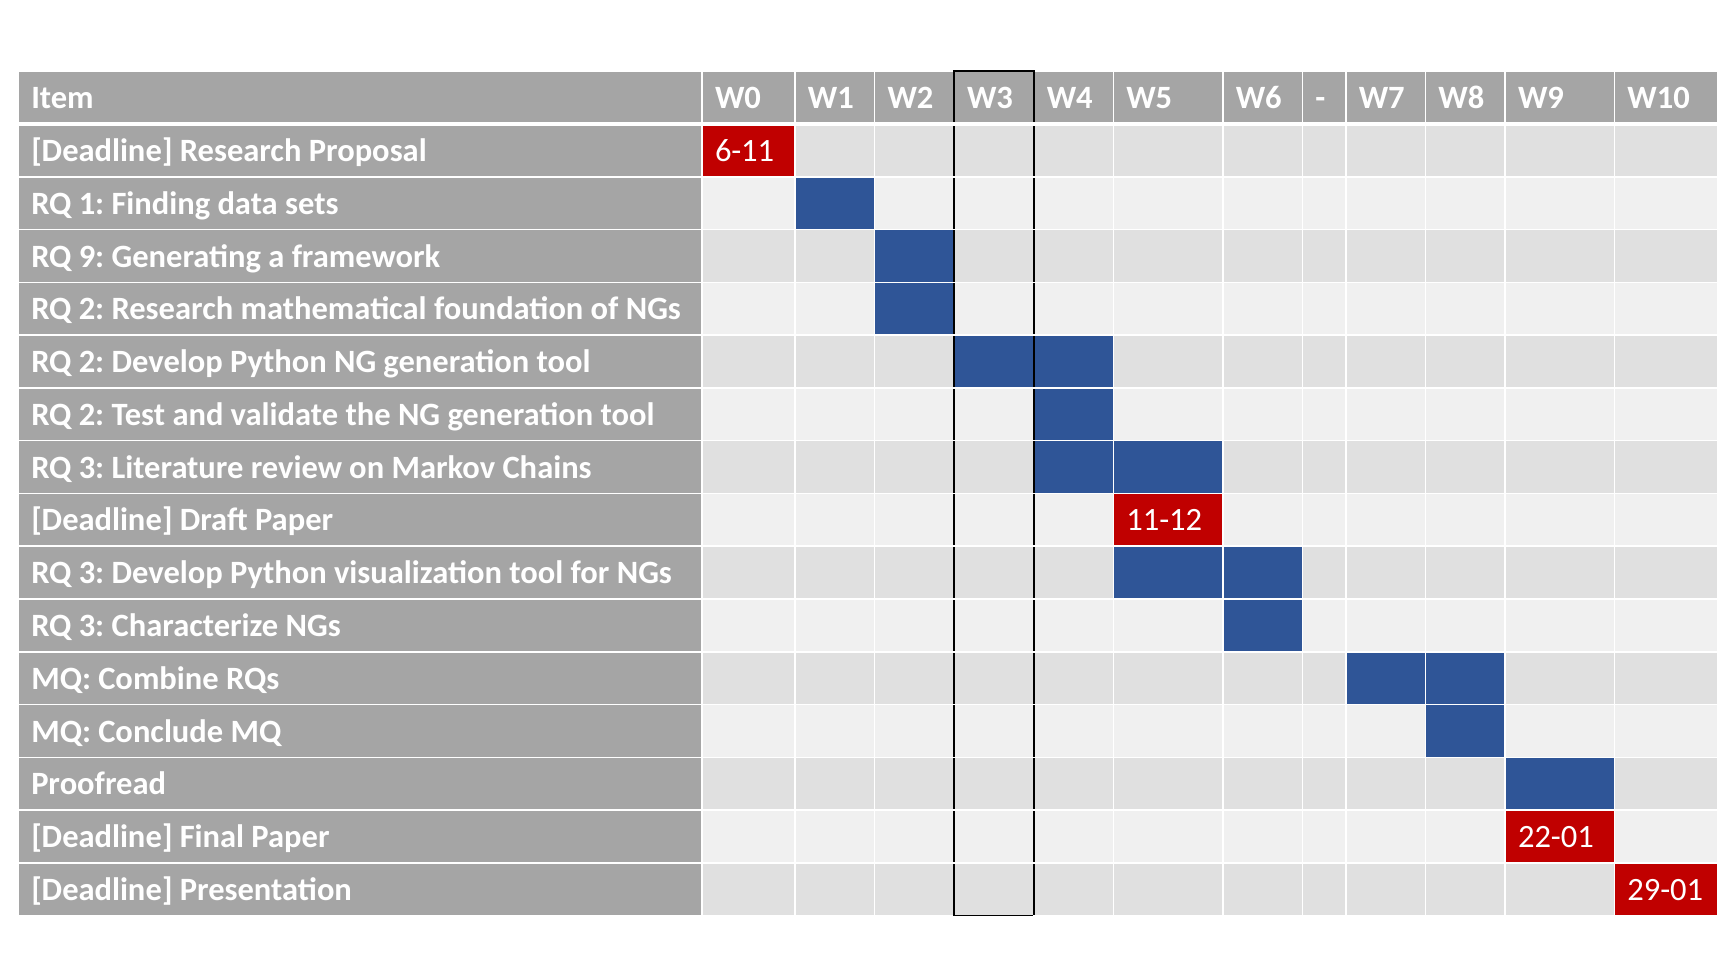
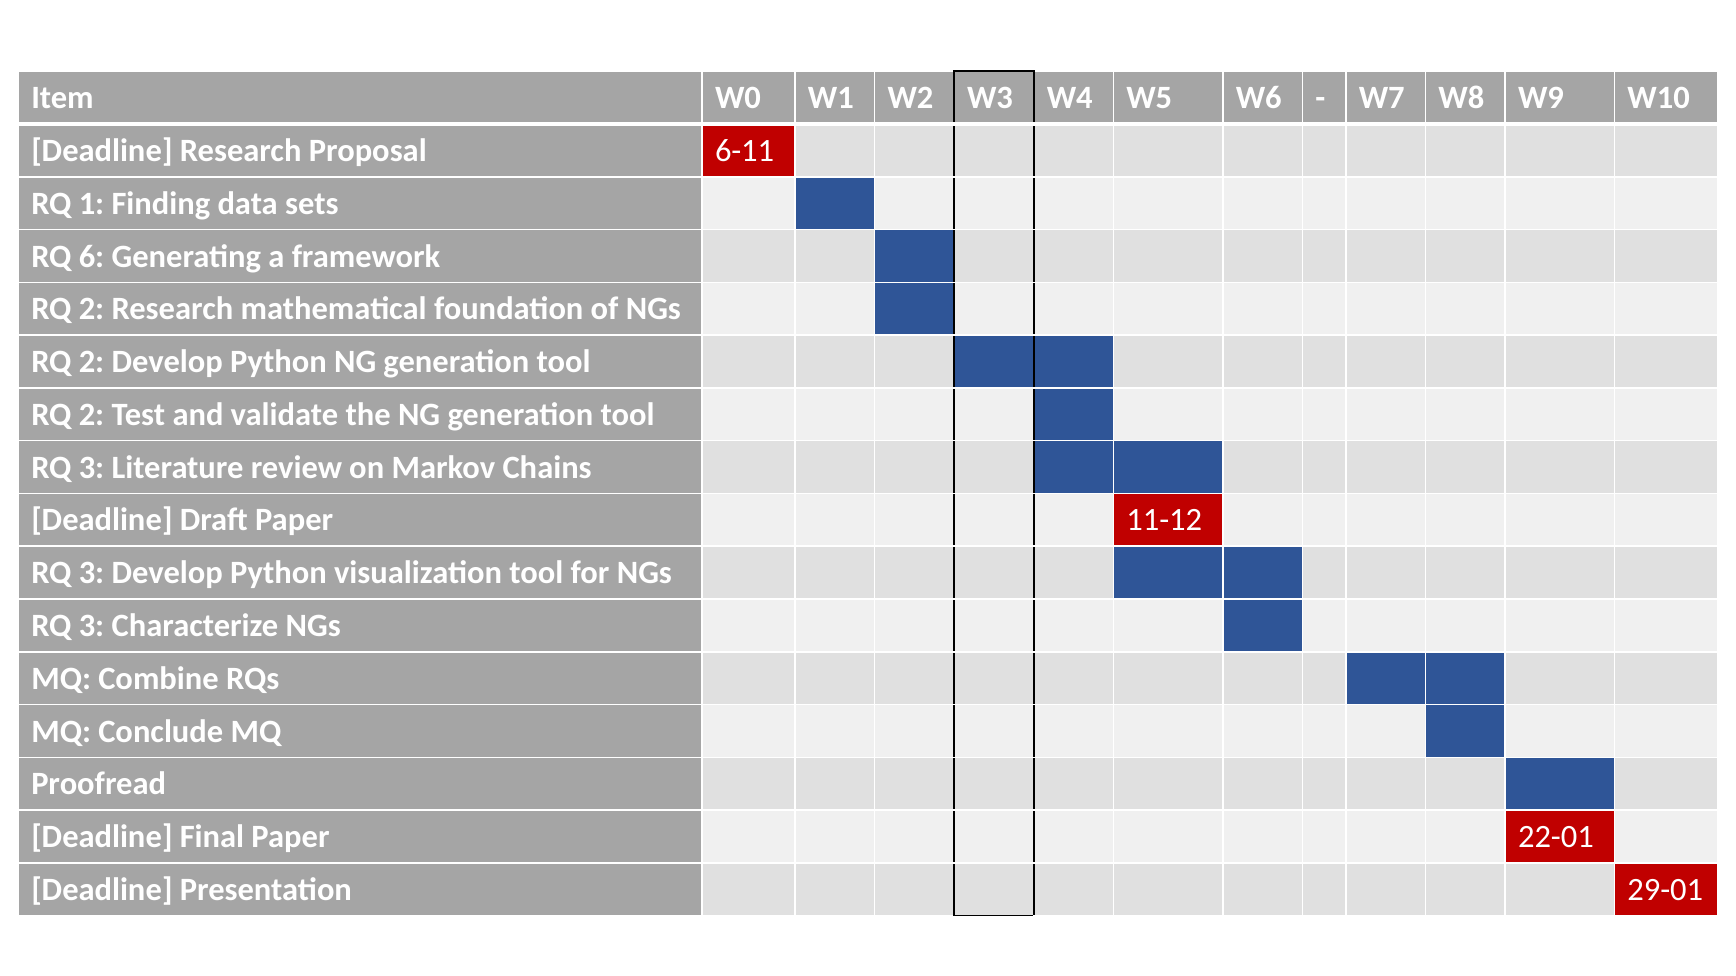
9: 9 -> 6 (91, 256)
